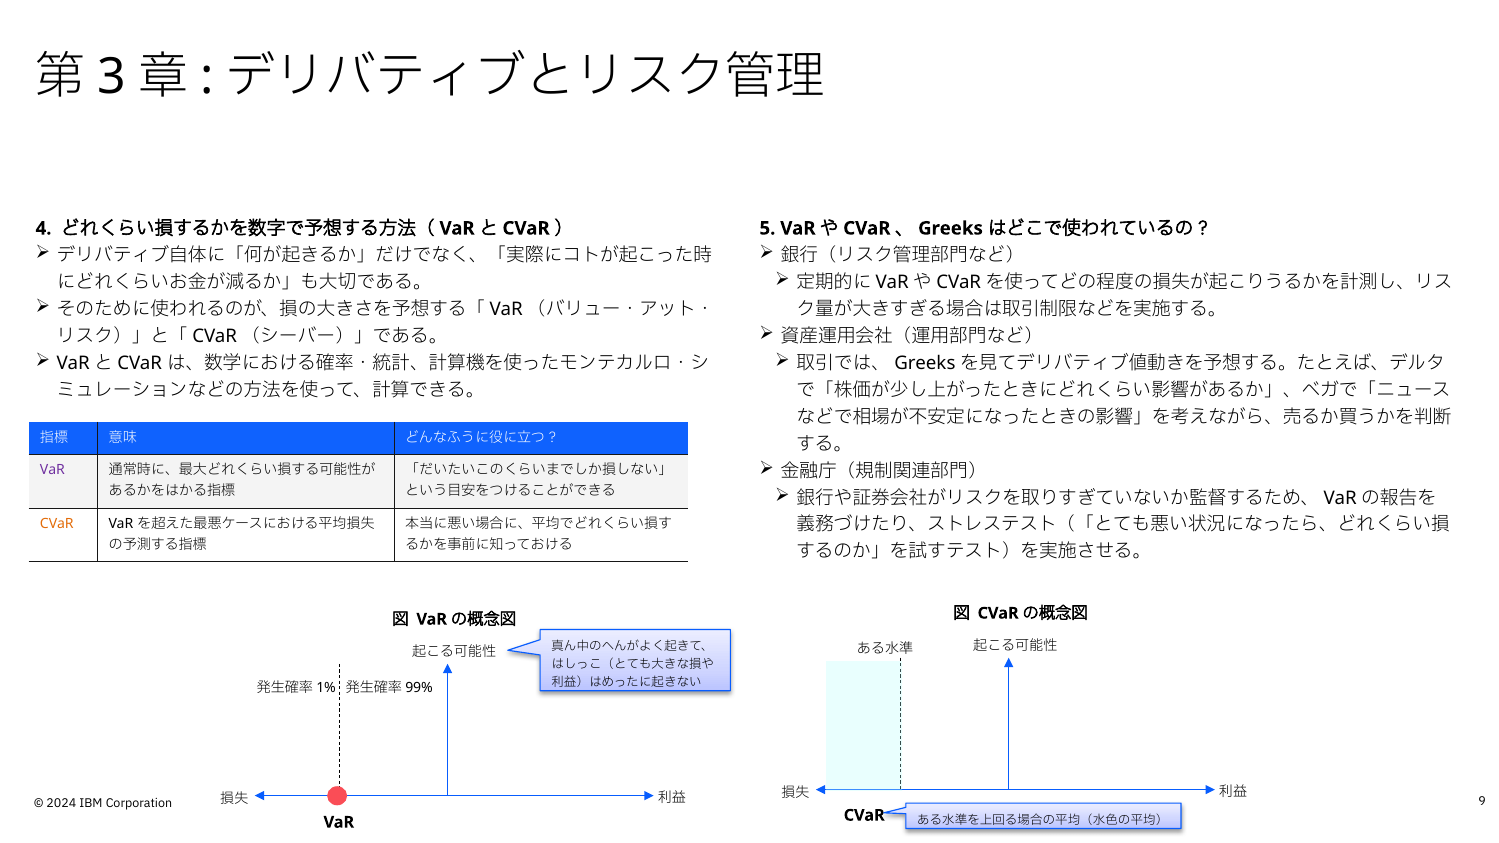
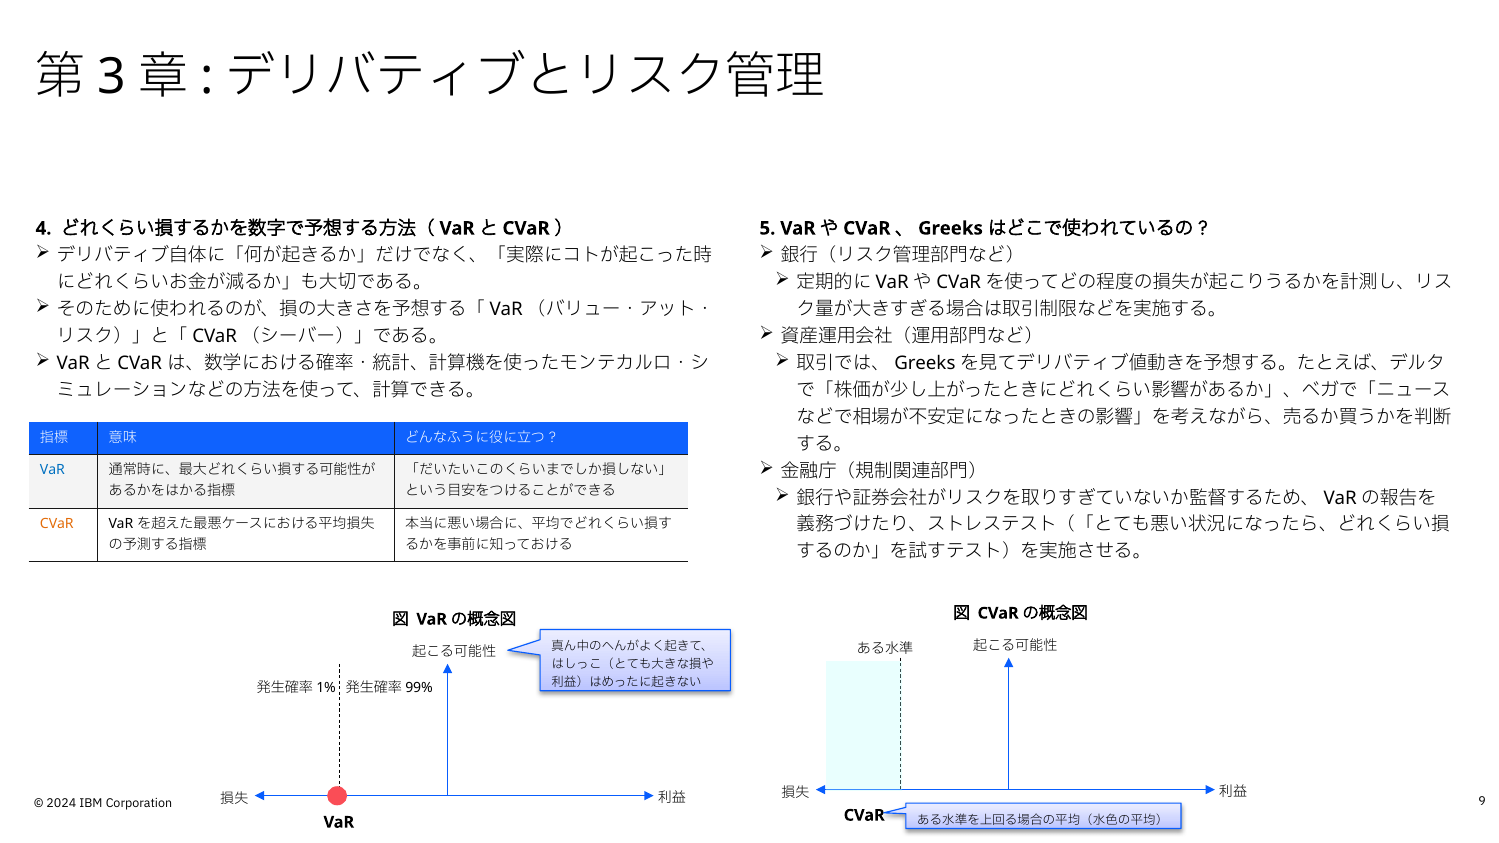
VaR colour: purple -> blue (52, 470)
